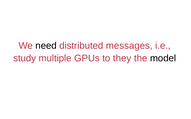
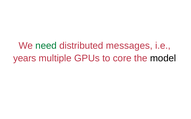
need colour: black -> green (46, 46)
study: study -> years (25, 58)
they: they -> core (122, 58)
